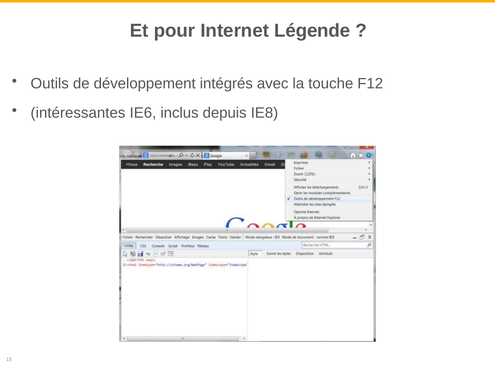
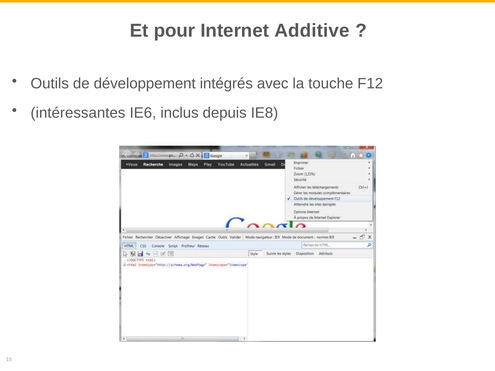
Légende: Légende -> Additive (312, 31)
